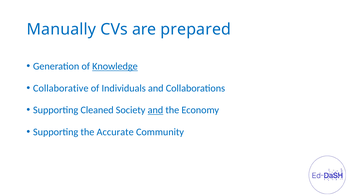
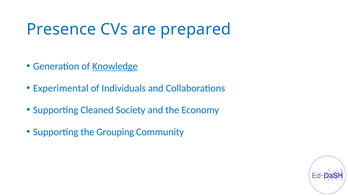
Manually: Manually -> Presence (61, 29)
Collaborative: Collaborative -> Experimental (61, 88)
and underline: present -> none (155, 110)
Accurate: Accurate -> Grouping (115, 132)
